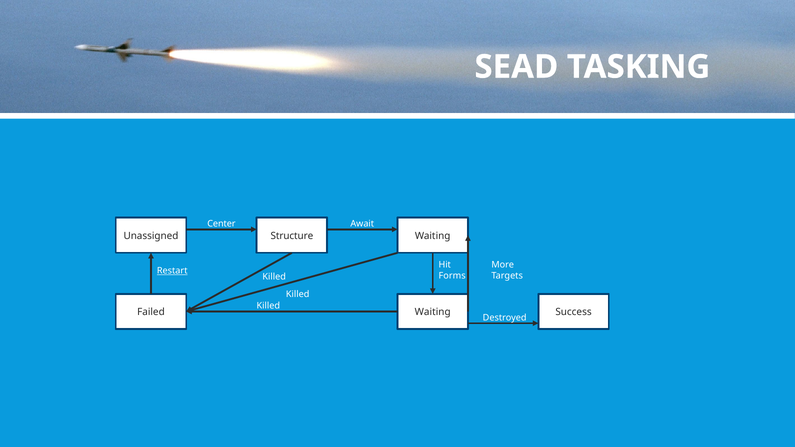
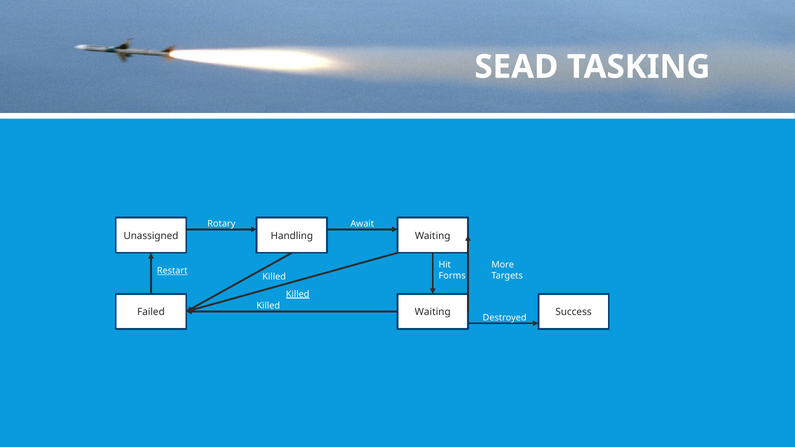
Center: Center -> Rotary (221, 224)
Structure: Structure -> Handling (292, 236)
Killed underline: none -> present (298, 294)
